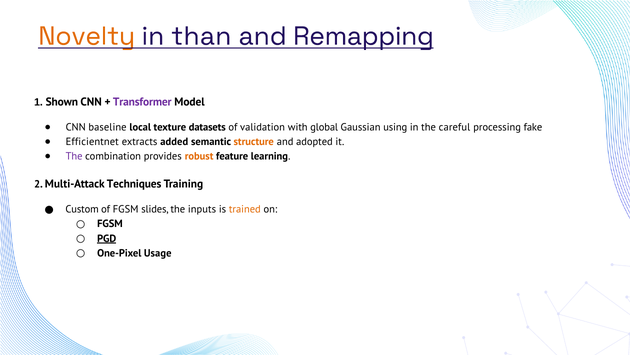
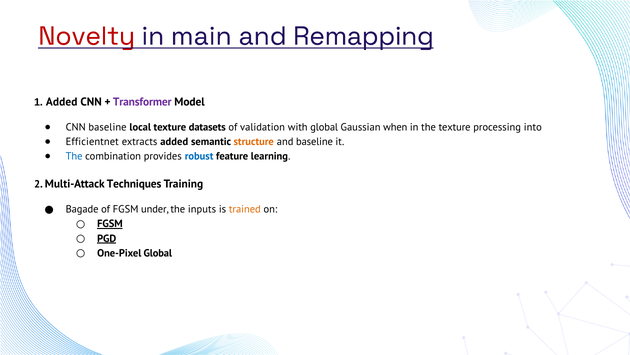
Novelty colour: orange -> red (87, 36)
than: than -> main (201, 36)
1 Shown: Shown -> Added (62, 102)
using: using -> when (395, 127)
the careful: careful -> texture (455, 127)
fake: fake -> into (533, 127)
and adopted: adopted -> baseline (314, 142)
The colour: purple -> blue (74, 156)
robust colour: orange -> blue (199, 156)
Custom: Custom -> Bagade (82, 209)
slides: slides -> under (155, 209)
FGSM underline: none -> present (110, 224)
One-Pixel Usage: Usage -> Global (158, 253)
